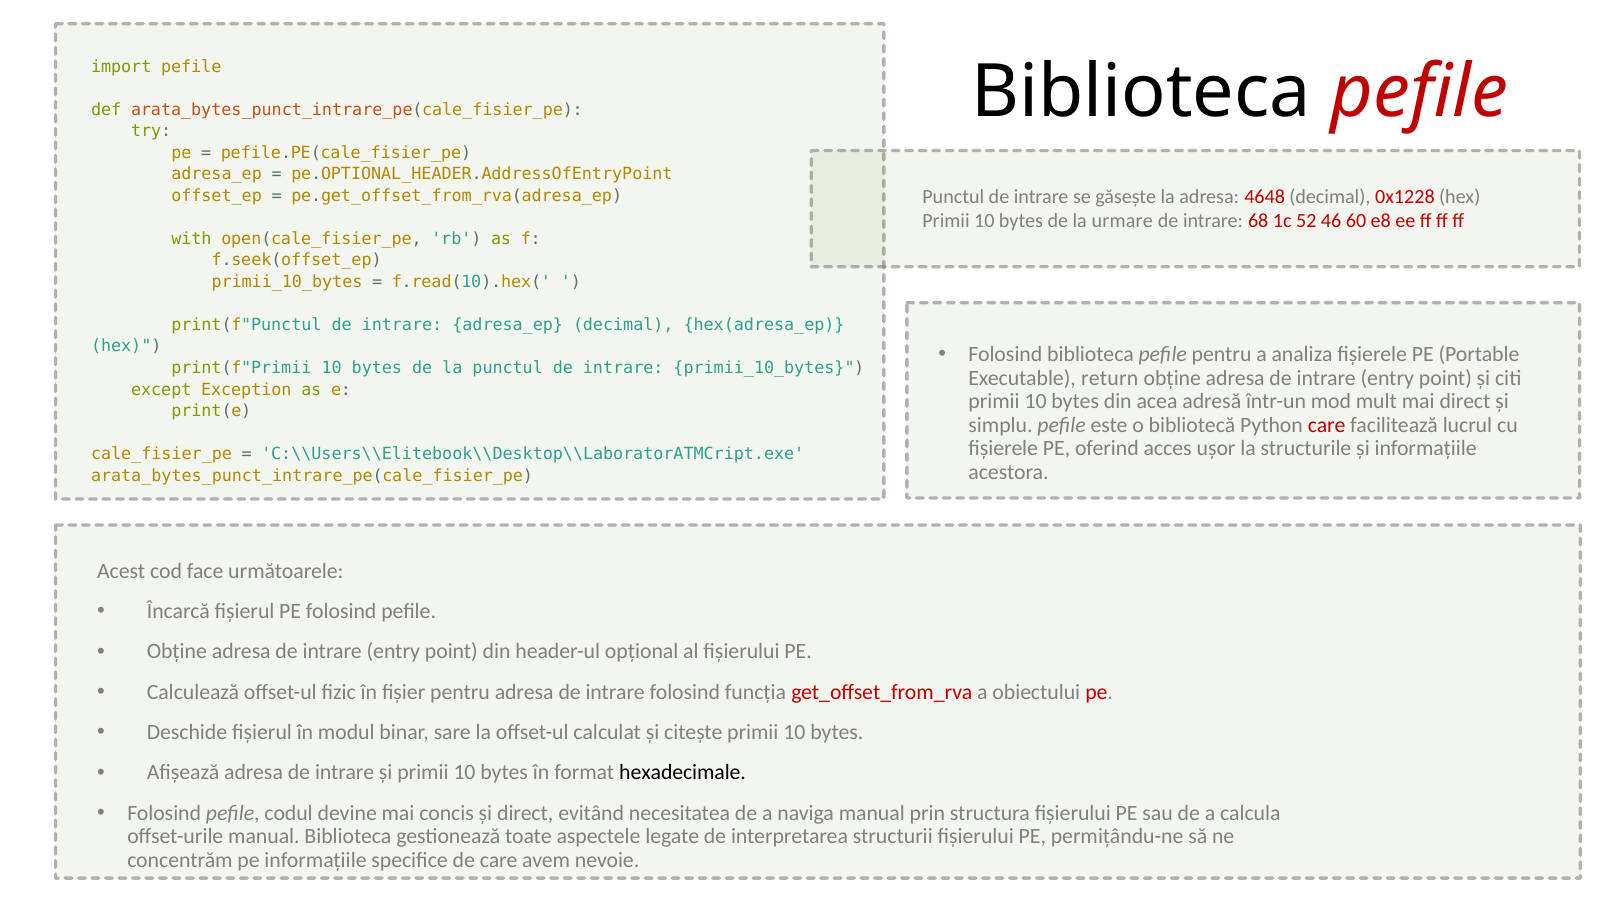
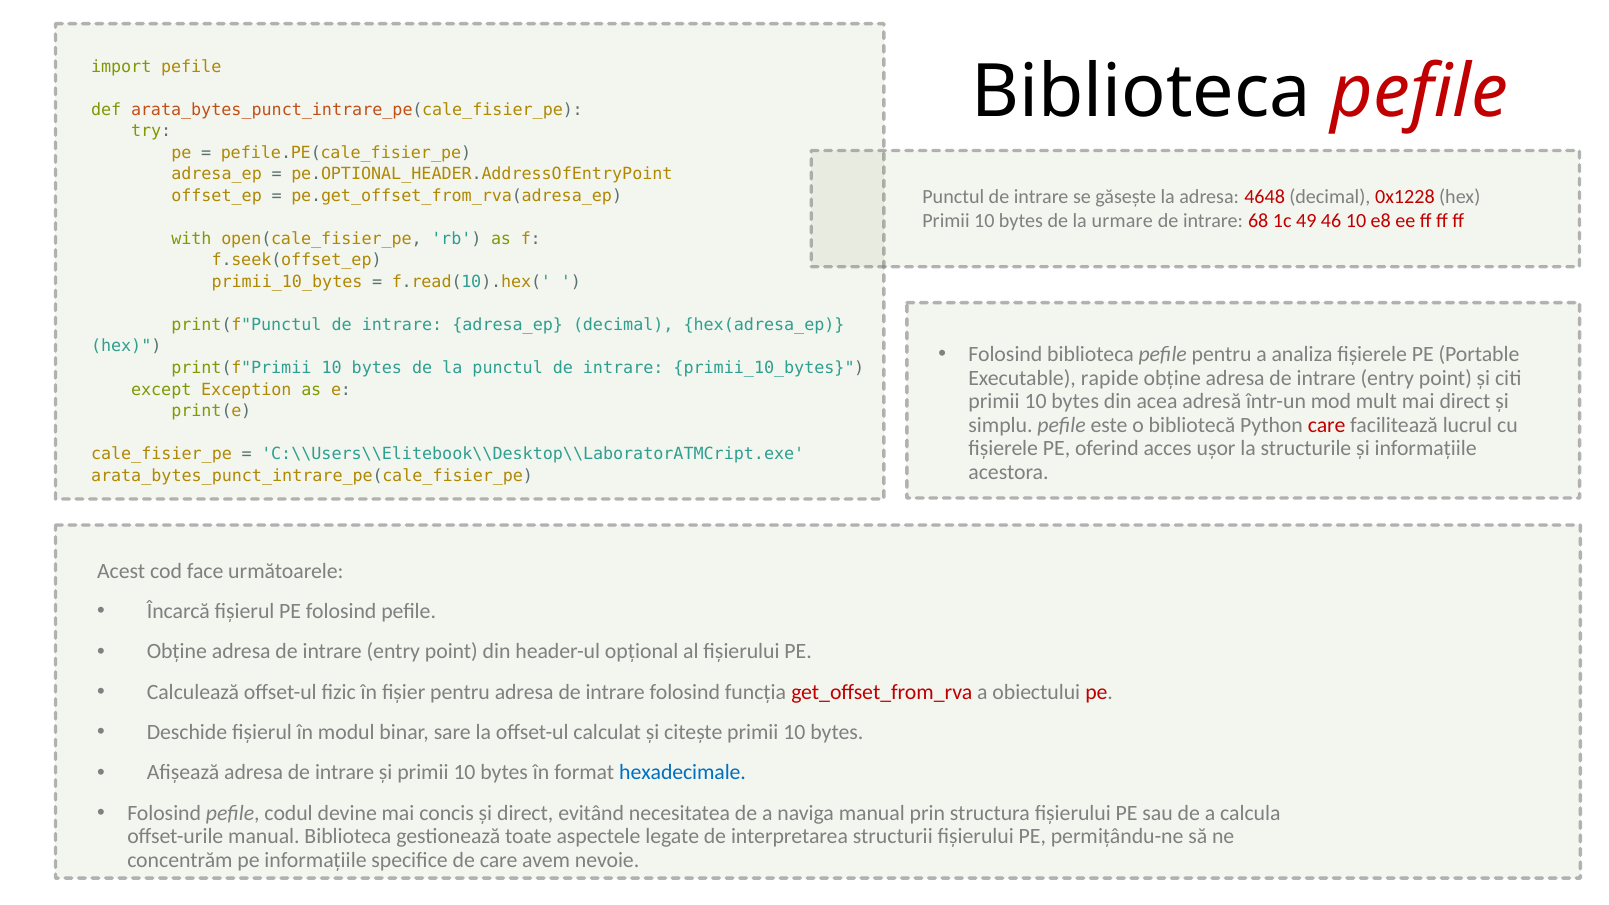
52: 52 -> 49 (1306, 221)
46 60: 60 -> 10 (1356, 221)
return: return -> rapide (1110, 378)
hexadecimale colour: black -> blue (683, 773)
